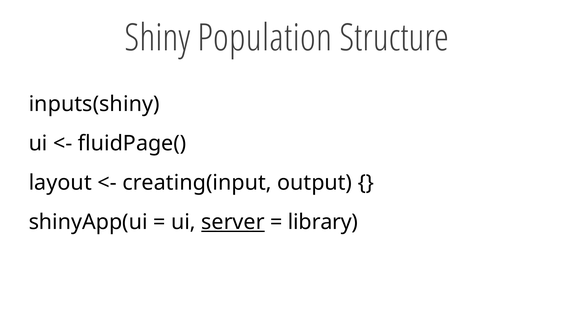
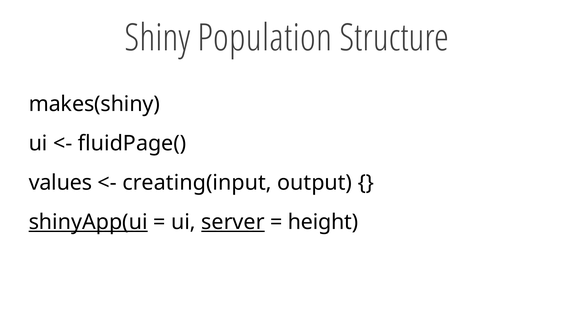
inputs(shiny: inputs(shiny -> makes(shiny (94, 104)
layout: layout -> values (60, 183)
shinyApp(ui underline: none -> present (88, 222)
library: library -> height (323, 222)
